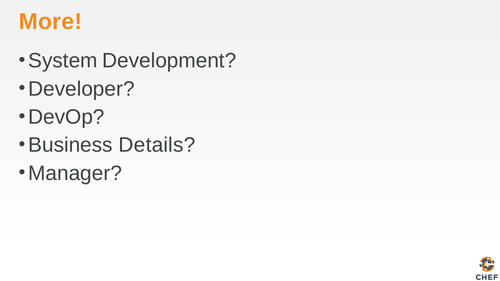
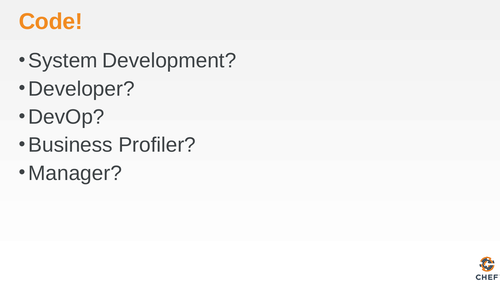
More: More -> Code (51, 22)
Details: Details -> Profiler (157, 145)
